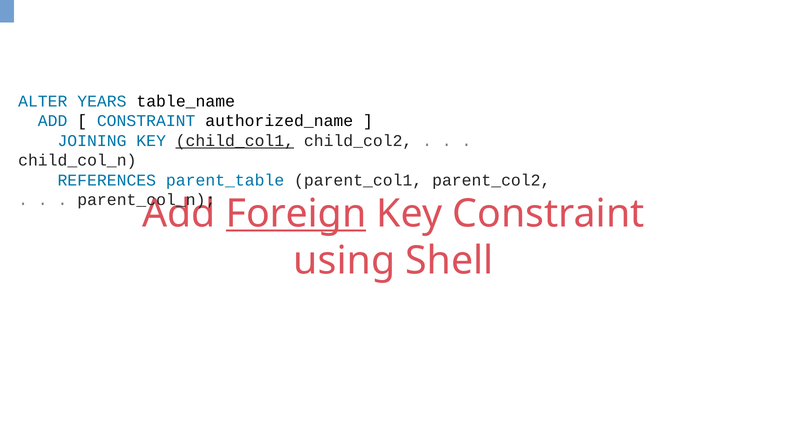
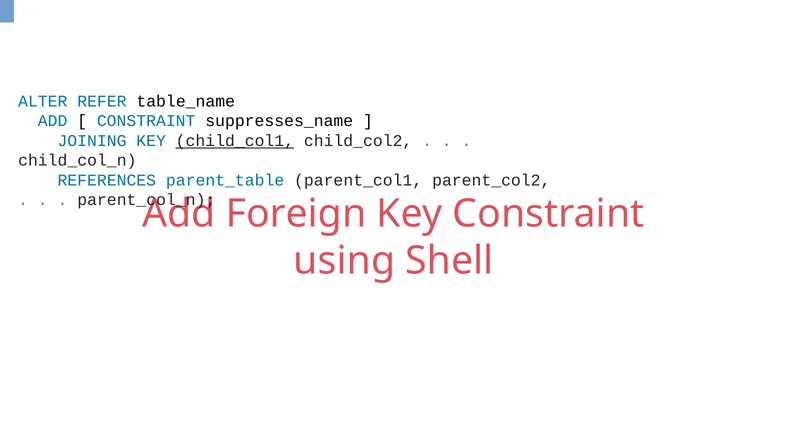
YEARS: YEARS -> REFER (102, 101)
authorized_name: authorized_name -> suppresses_name (279, 121)
Foreign underline: present -> none (296, 213)
